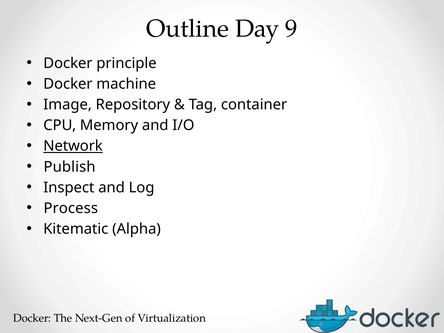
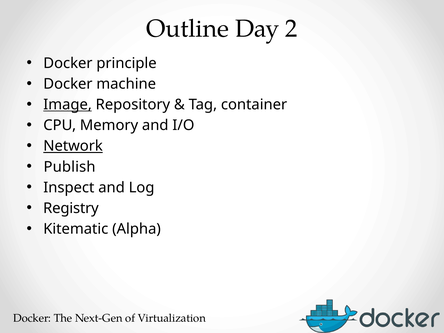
9: 9 -> 2 (291, 29)
Image underline: none -> present (68, 105)
Process: Process -> Registry (71, 208)
